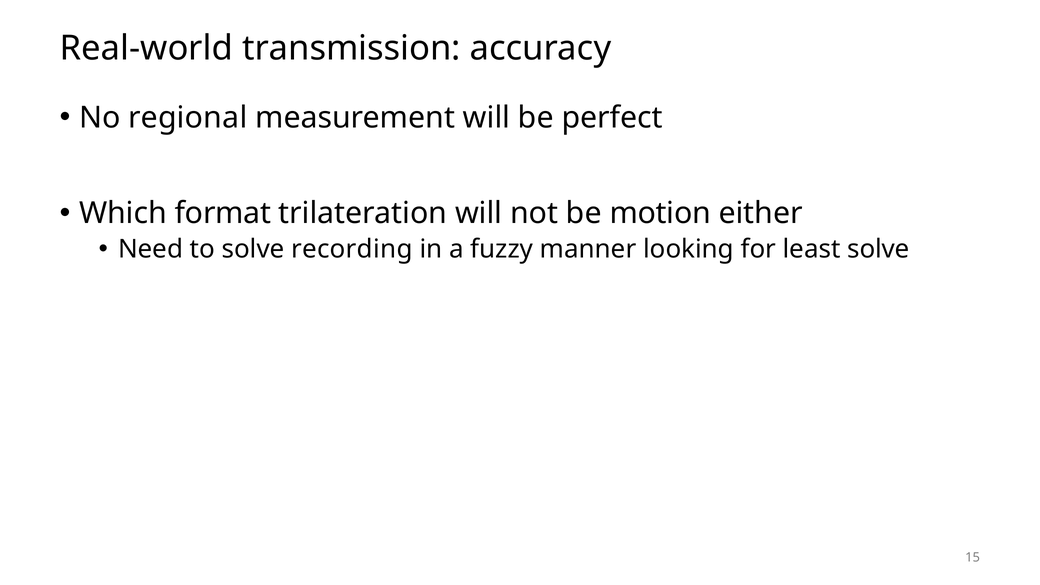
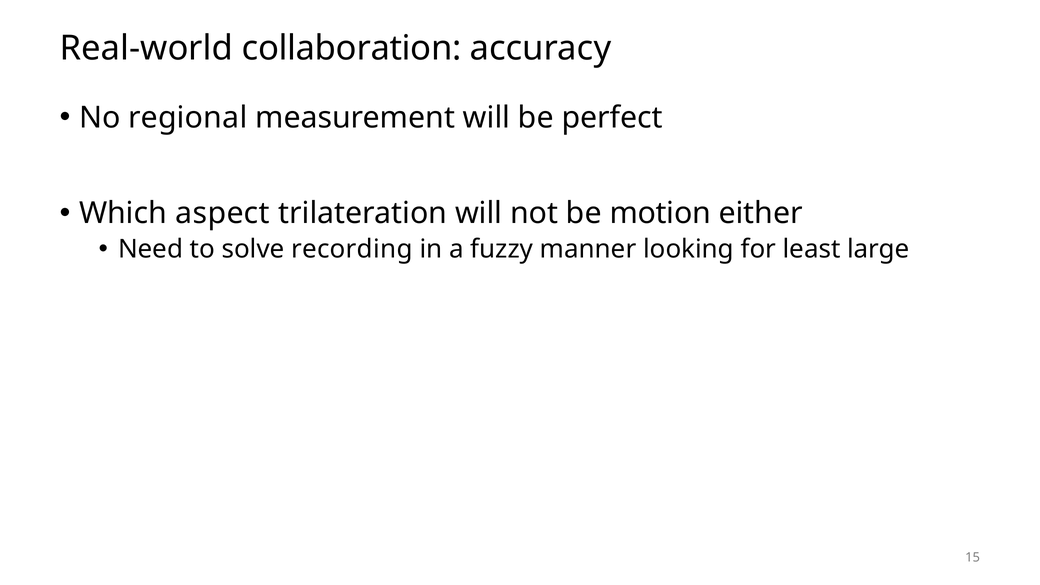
transmission: transmission -> collaboration (352, 49)
format: format -> aspect (223, 213)
least solve: solve -> large (878, 249)
